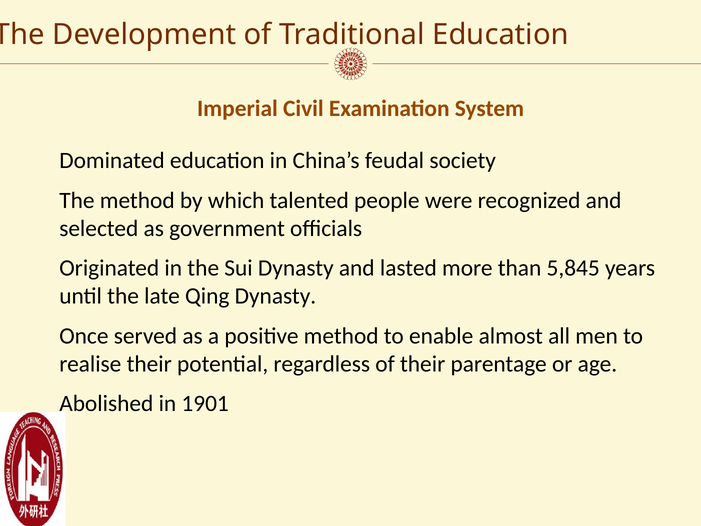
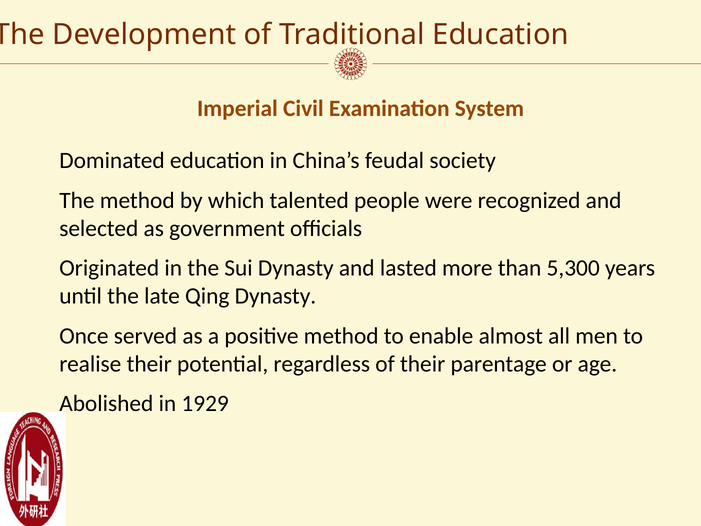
5,845: 5,845 -> 5,300 (573, 268)
1901: 1901 -> 1929 (205, 404)
